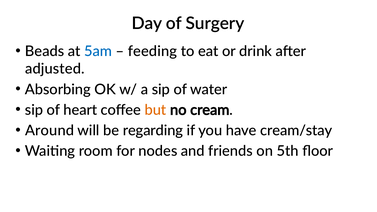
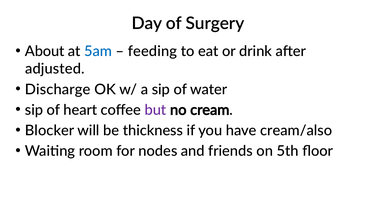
Beads: Beads -> About (45, 51)
Absorbing: Absorbing -> Discharge (58, 89)
but colour: orange -> purple (155, 110)
Around: Around -> Blocker (50, 131)
regarding: regarding -> thickness (153, 131)
cream/stay: cream/stay -> cream/also (296, 131)
